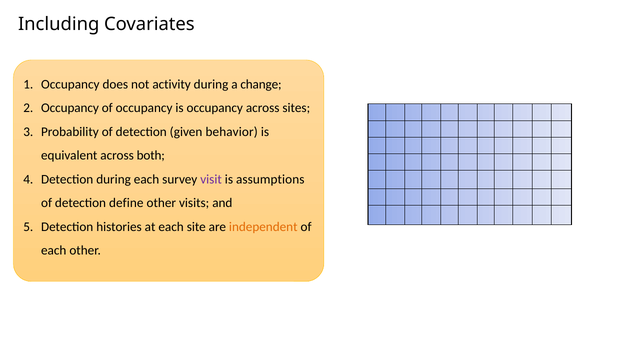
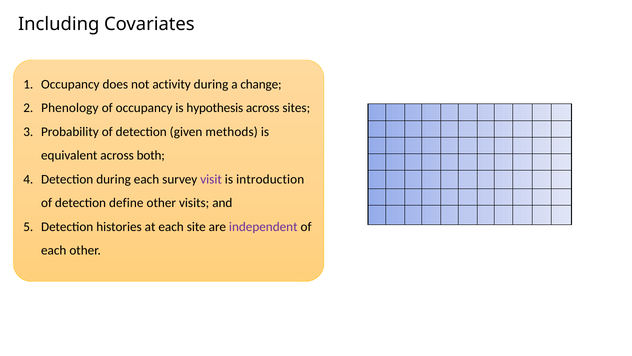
Occupancy: Occupancy -> Phenology (70, 108)
is occupancy: occupancy -> hypothesis (215, 108)
behavior: behavior -> methods (232, 132)
assumptions: assumptions -> introduction (270, 179)
independent colour: orange -> purple (263, 226)
